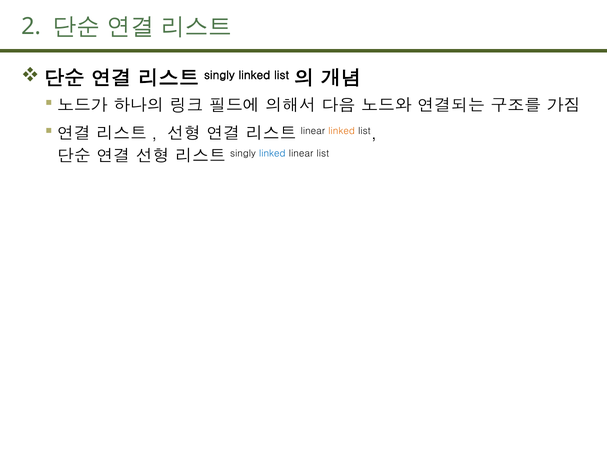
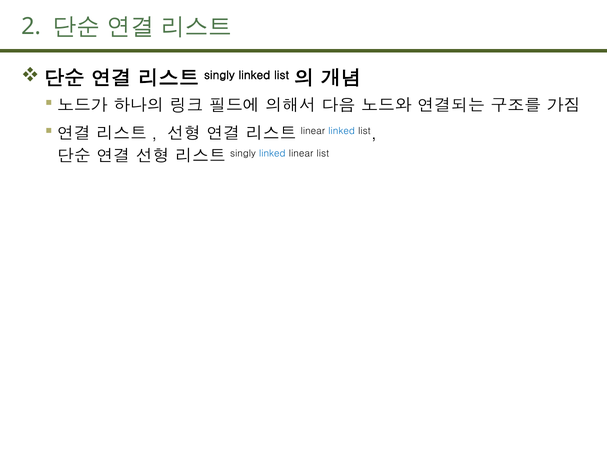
linked colour: orange -> blue (342, 131)
